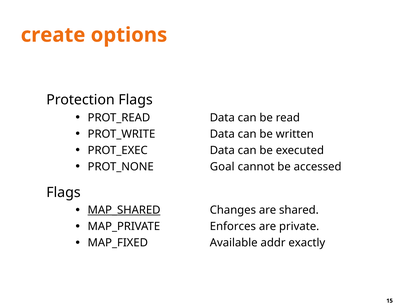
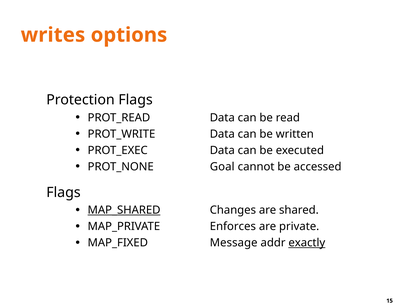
create: create -> writes (53, 35)
Available: Available -> Message (234, 242)
exactly underline: none -> present (307, 242)
